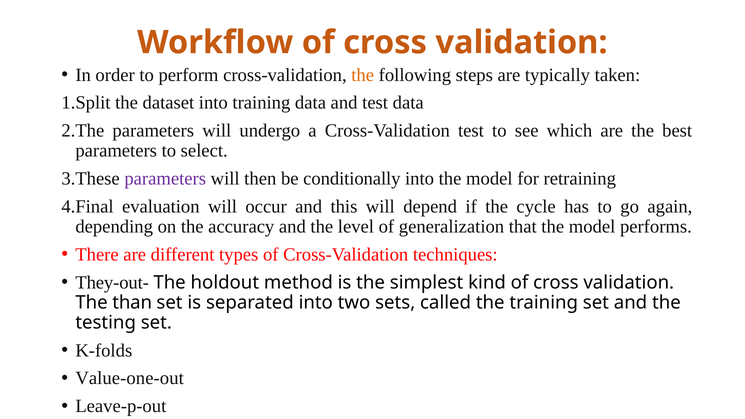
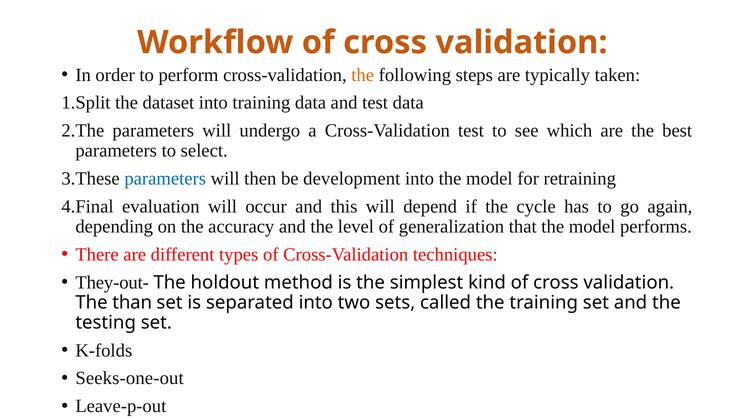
parameters colour: purple -> blue (165, 179)
conditionally: conditionally -> development (352, 179)
Value-one-out: Value-one-out -> Seeks-one-out (130, 378)
